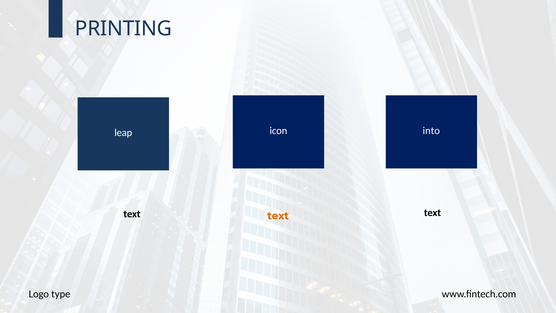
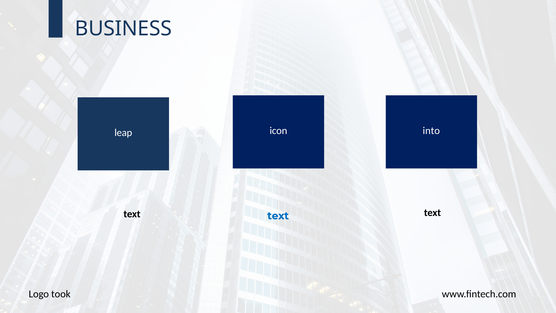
PRINTING: PRINTING -> BUSINESS (123, 29)
text colour: orange -> blue (278, 216)
type: type -> took (61, 294)
